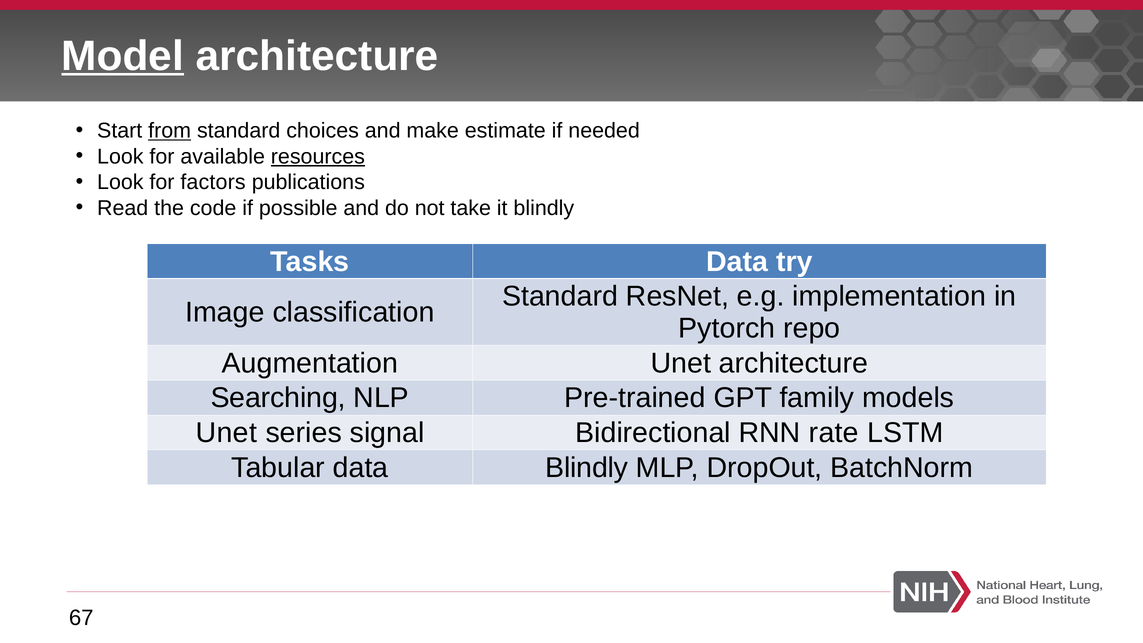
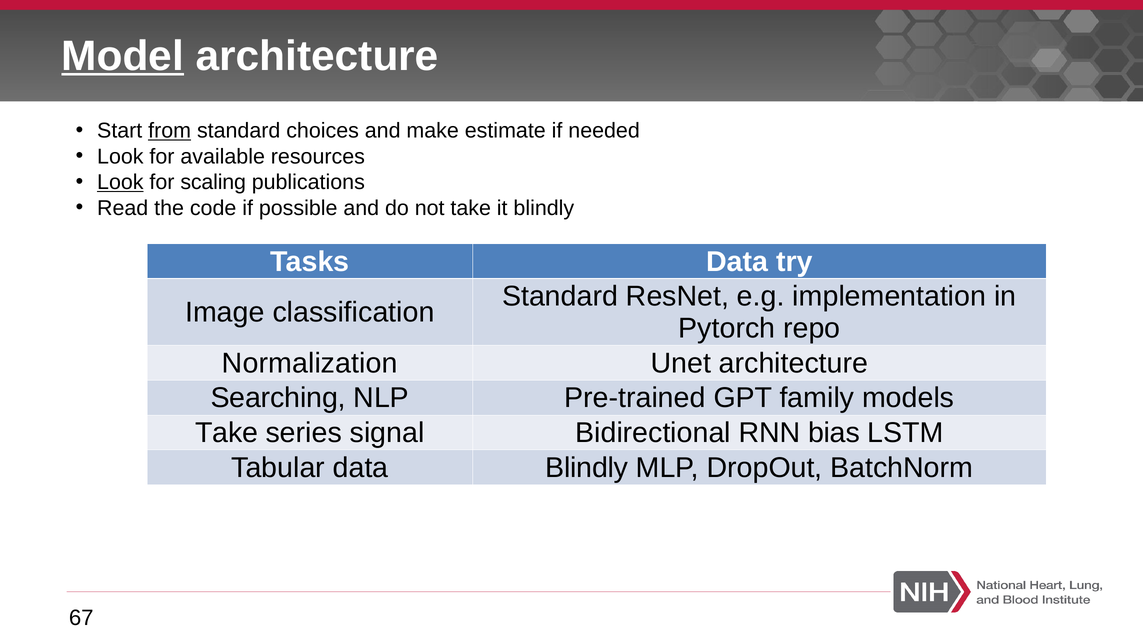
resources underline: present -> none (318, 156)
Look underline: none -> present (120, 182)
factors: factors -> scaling (213, 182)
Augmentation: Augmentation -> Normalization (310, 363)
Unet: Unet -> Take (227, 433)
rate: rate -> bias (834, 433)
